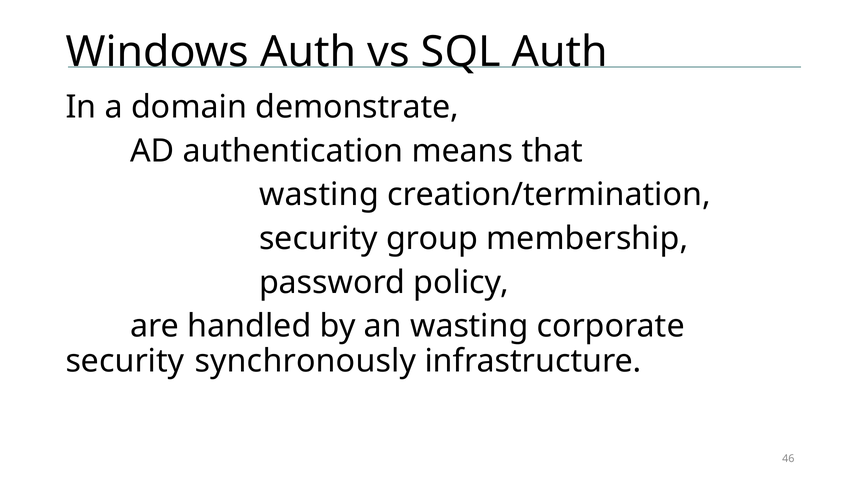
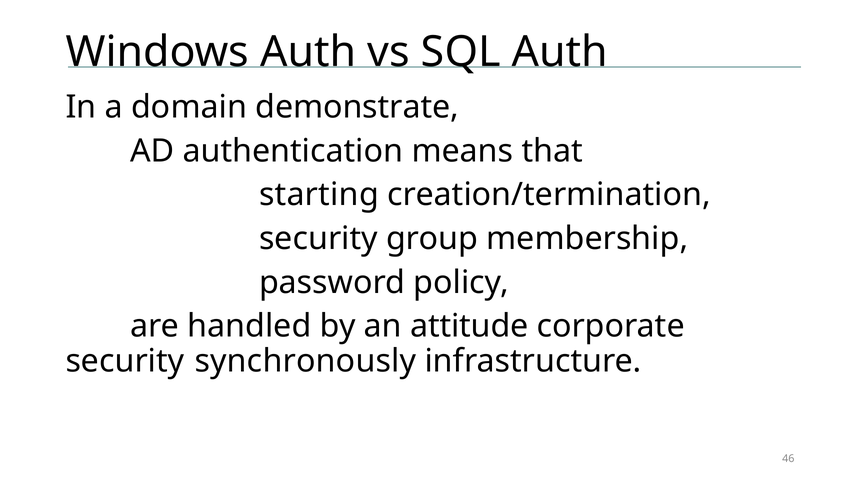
wasting: wasting -> starting (319, 195)
an wasting: wasting -> attitude (469, 326)
